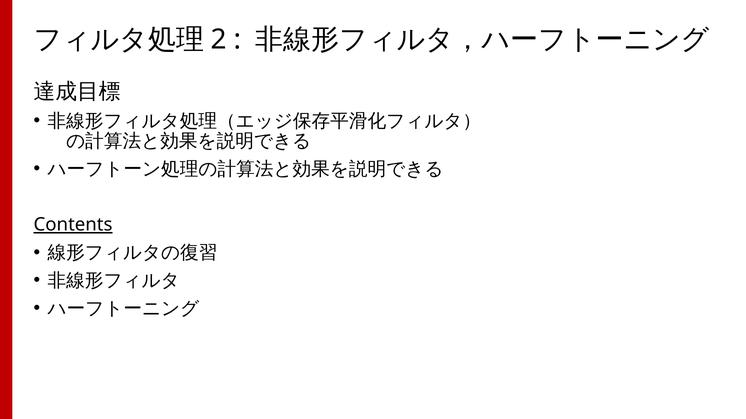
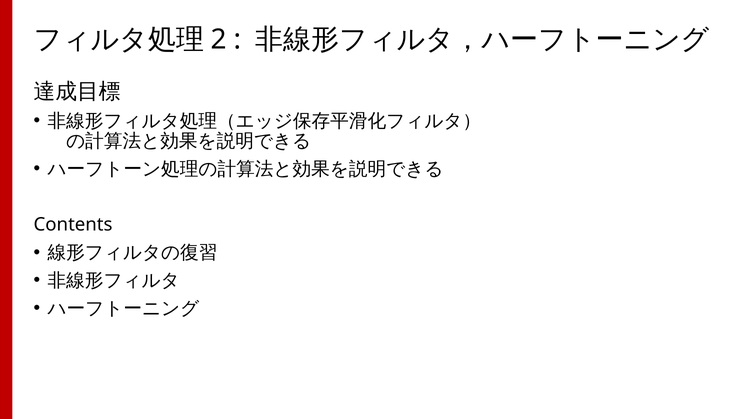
Contents underline: present -> none (73, 225)
